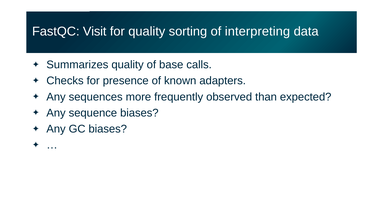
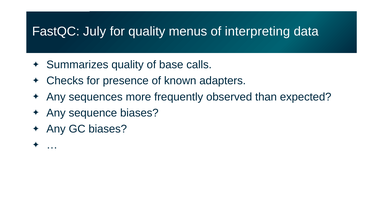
Visit: Visit -> July (95, 31)
sorting: sorting -> menus (188, 31)
